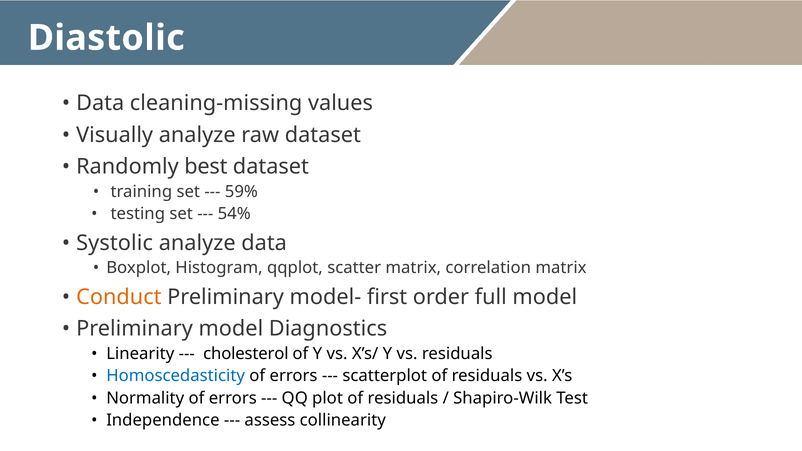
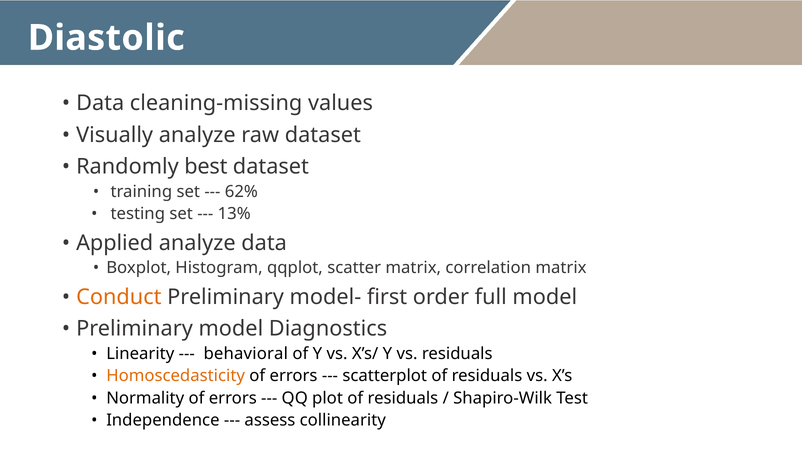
59%: 59% -> 62% (241, 192)
54%: 54% -> 13% (234, 214)
Systolic: Systolic -> Applied (115, 243)
cholesterol: cholesterol -> behavioral (246, 354)
Homoscedasticity colour: blue -> orange (176, 376)
